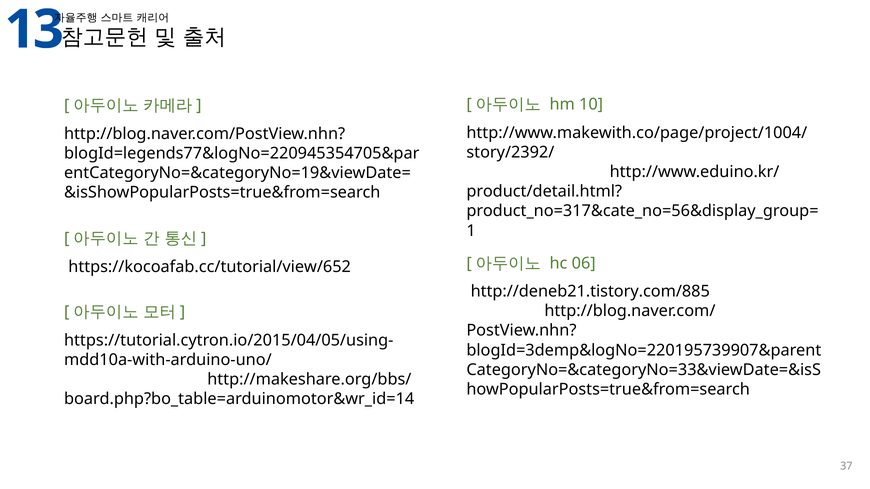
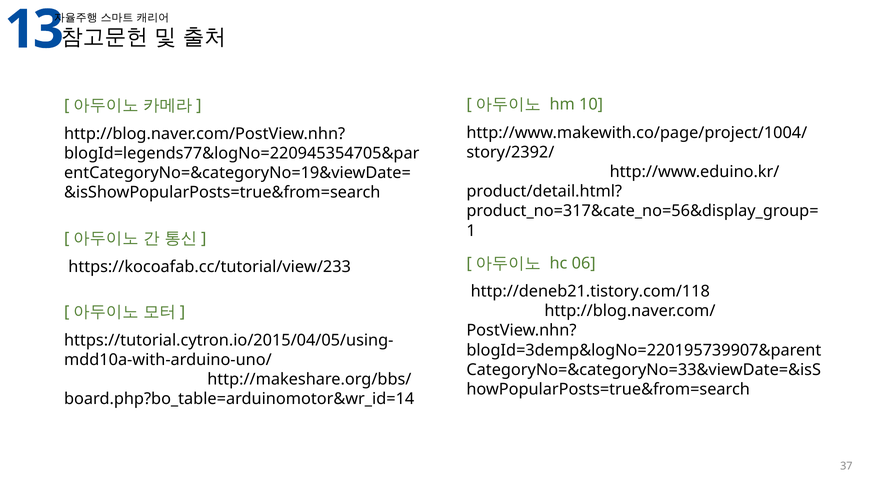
https://kocoafab.cc/tutorial/view/652: https://kocoafab.cc/tutorial/view/652 -> https://kocoafab.cc/tutorial/view/233 (210, 267)
http://deneb21.tistory.com/885: http://deneb21.tistory.com/885 -> http://deneb21.tistory.com/118 (590, 292)
